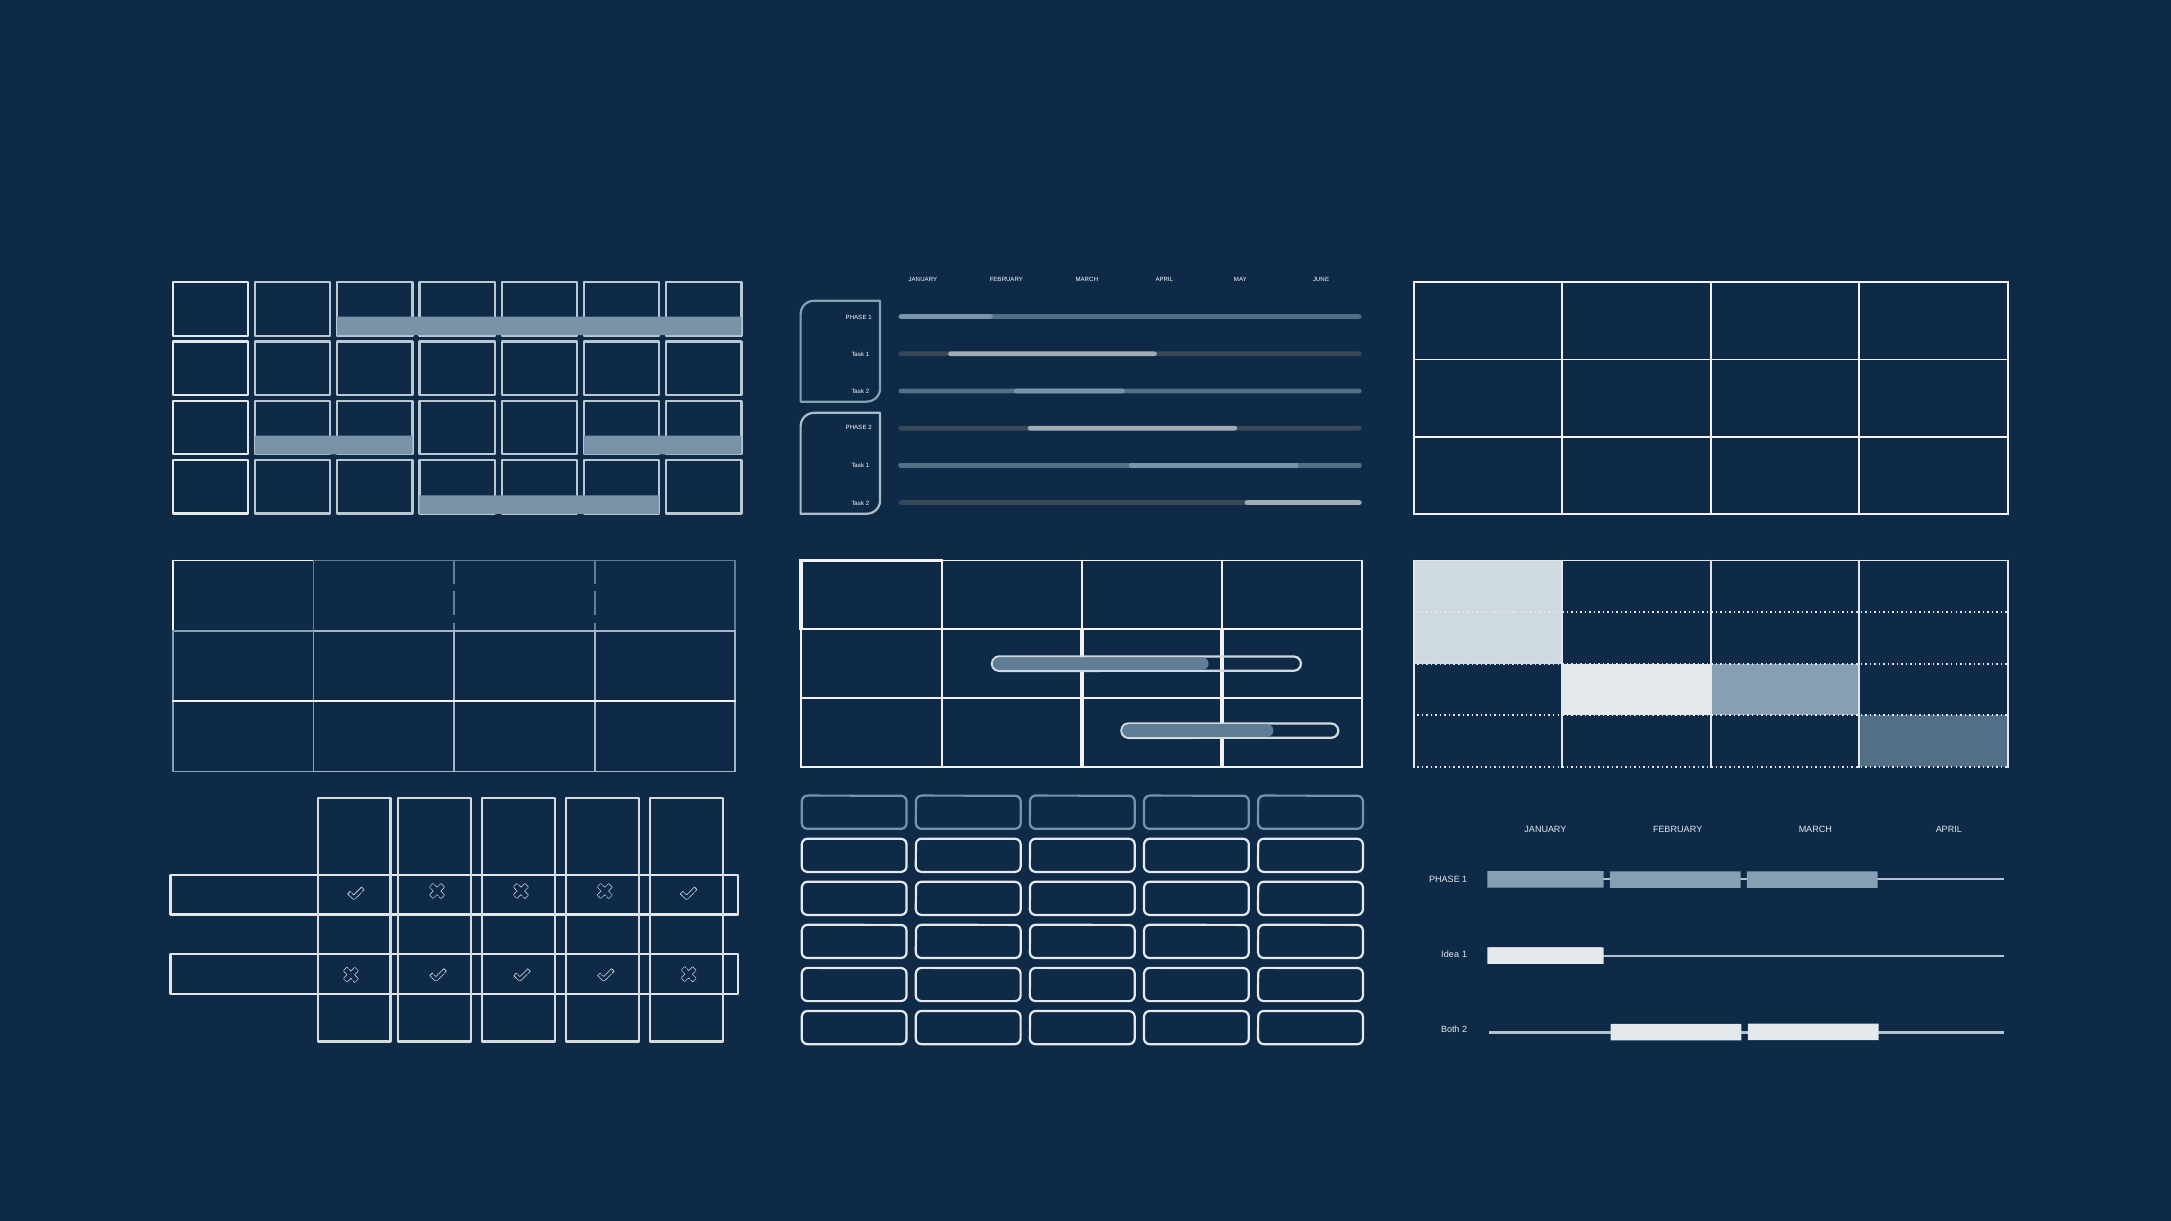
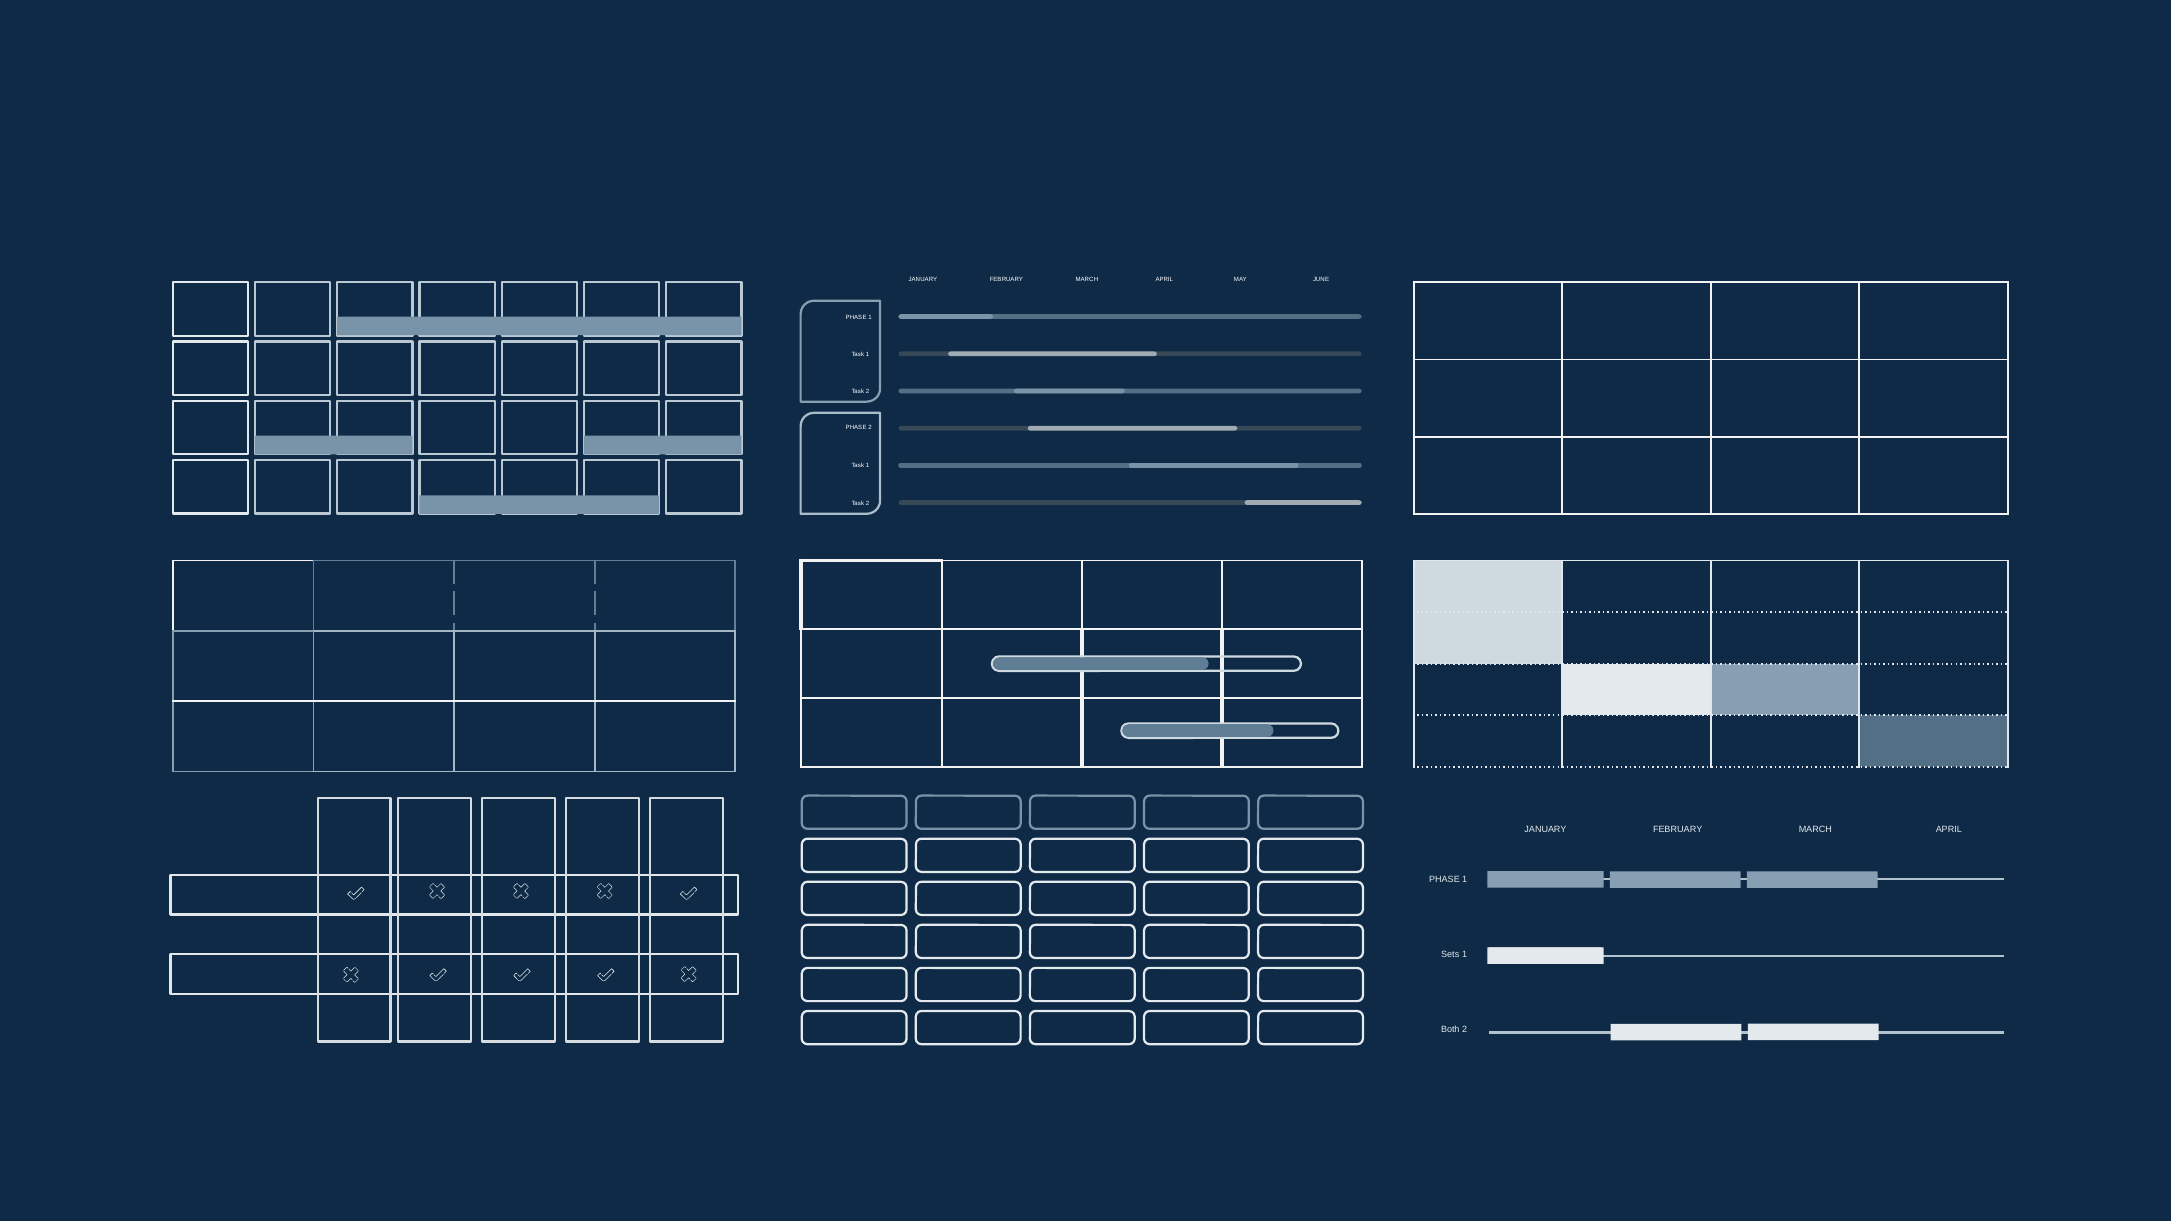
Idea: Idea -> Sets (1450, 955)
